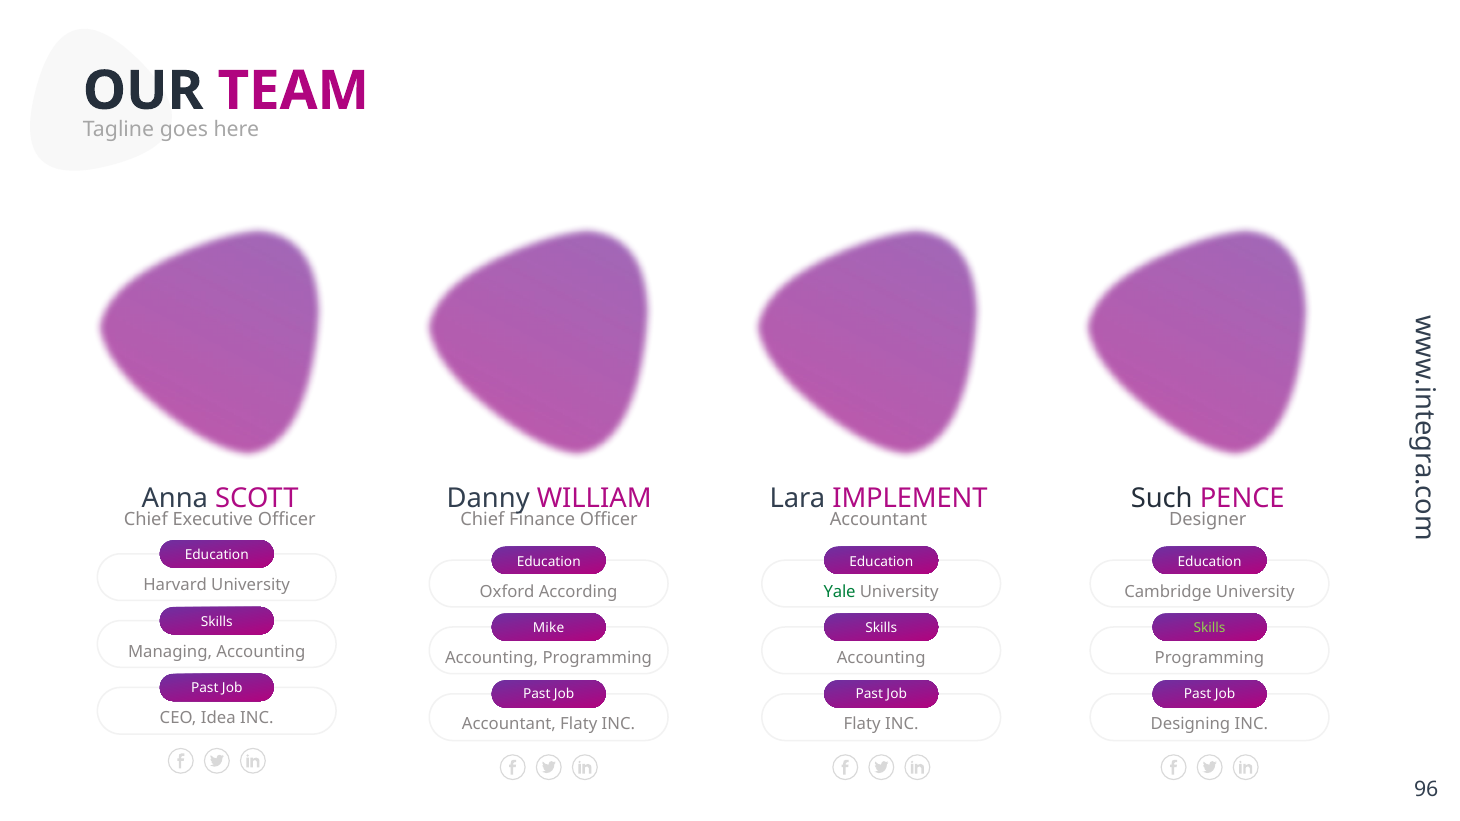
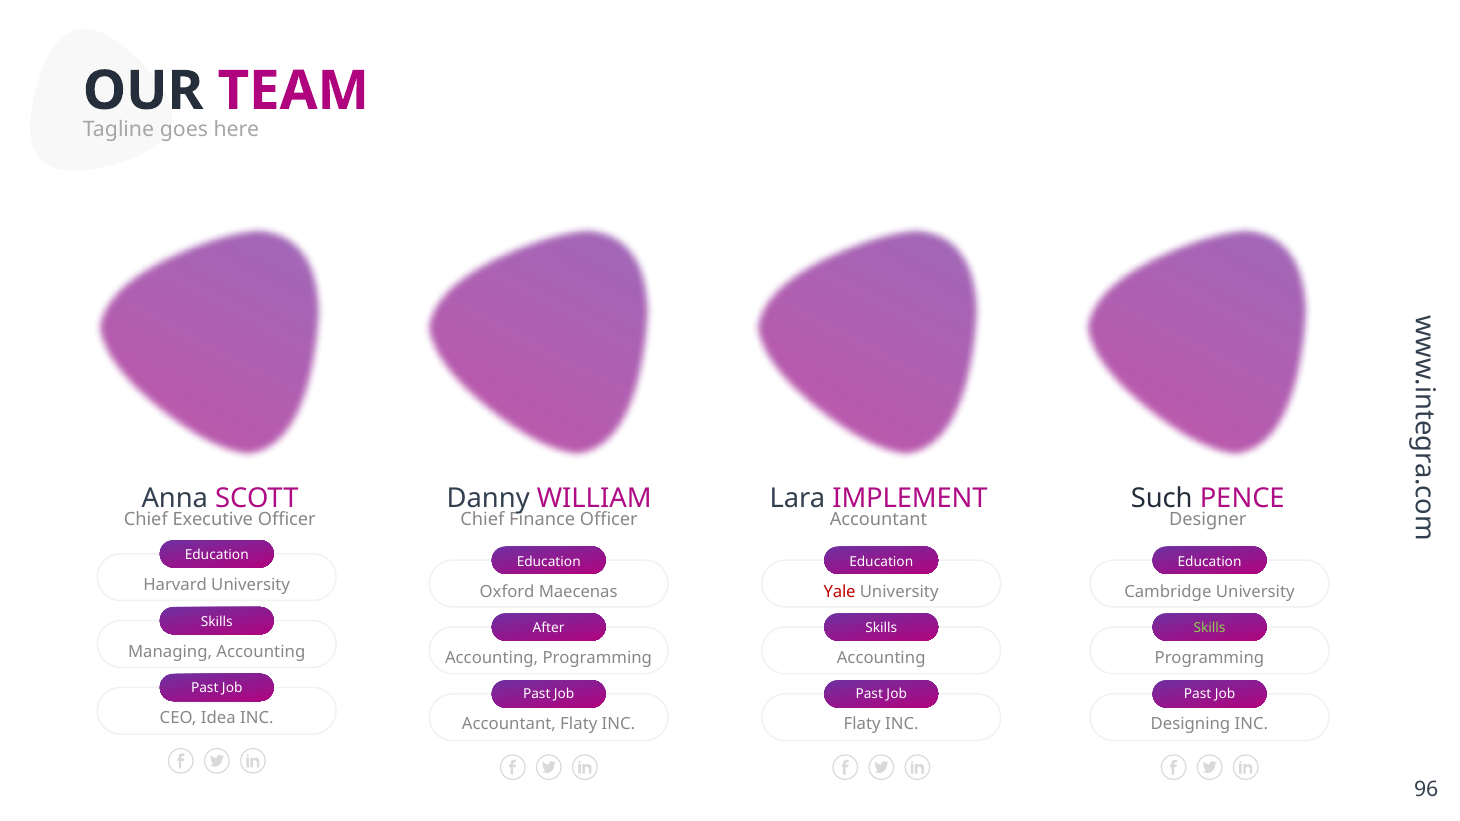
According: According -> Maecenas (578, 592)
Yale colour: green -> red (840, 592)
Mike: Mike -> After (549, 628)
